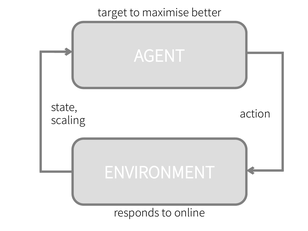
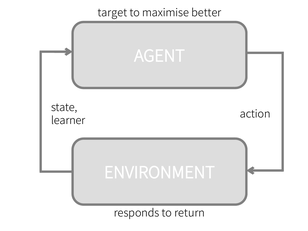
scaling: scaling -> learner (68, 121)
online: online -> return (190, 213)
